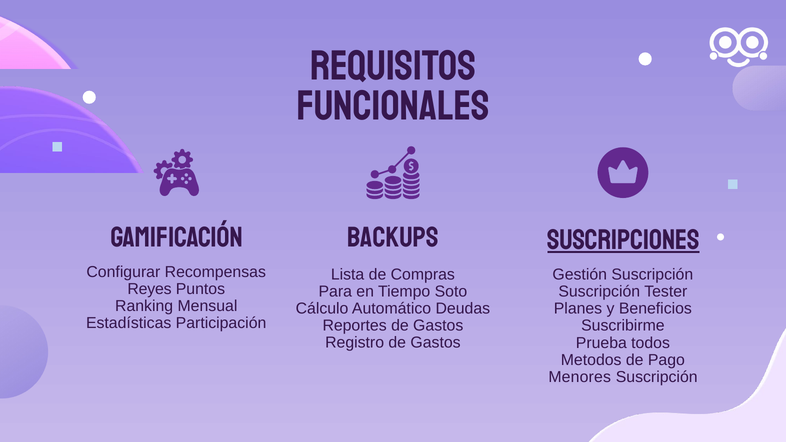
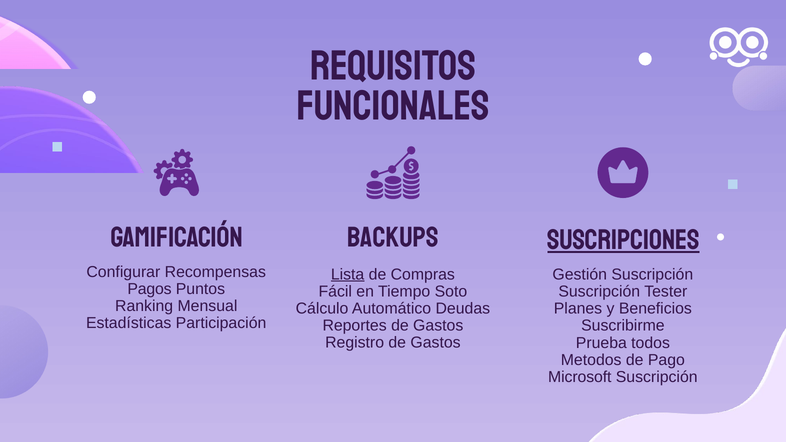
Lista underline: none -> present (348, 274)
Reyes: Reyes -> Pagos (150, 289)
Para: Para -> Fácil (335, 292)
Menores: Menores -> Microsoft (580, 377)
